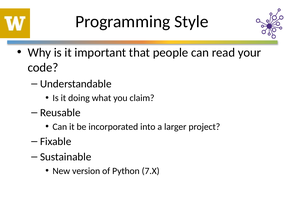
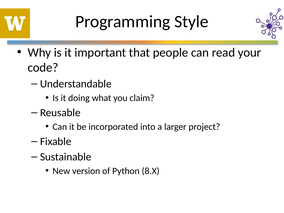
7.X: 7.X -> 8.X (151, 171)
